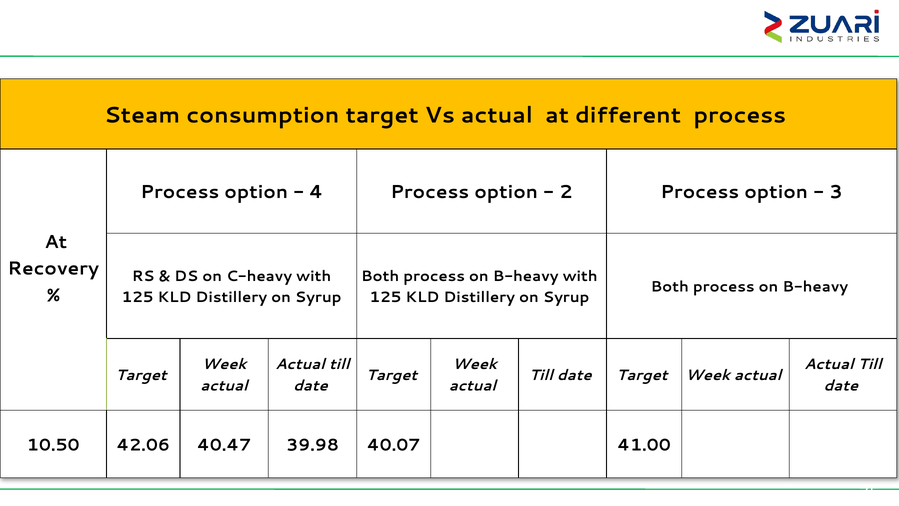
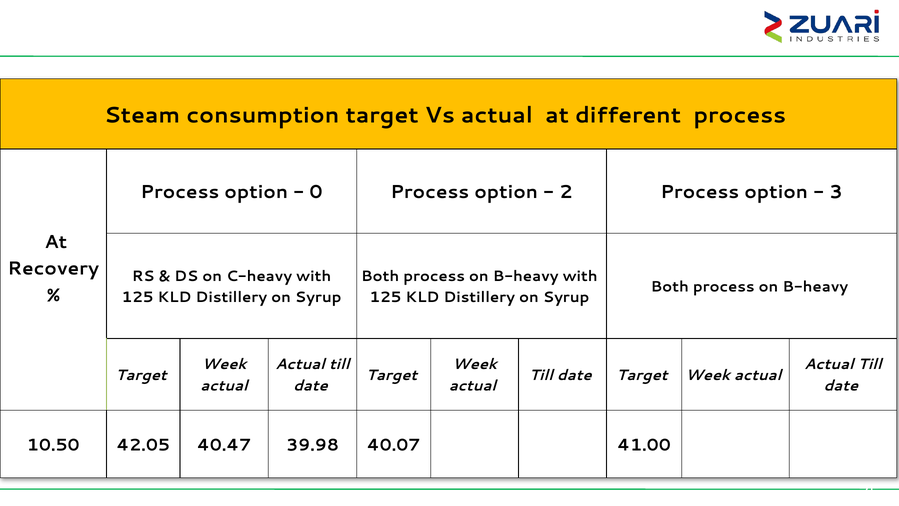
4: 4 -> 0 (316, 192)
42.06: 42.06 -> 42.05 (143, 445)
